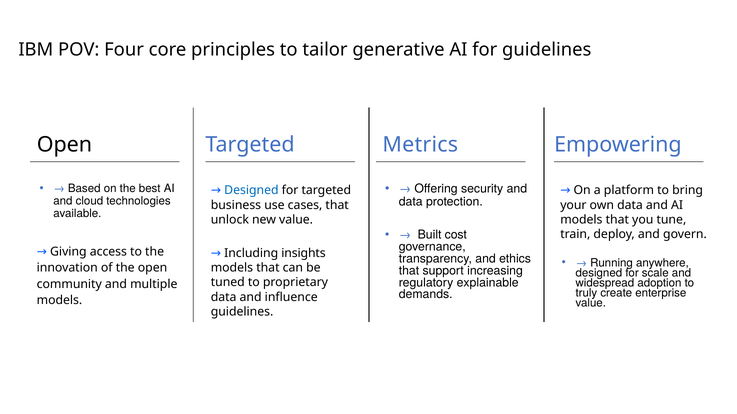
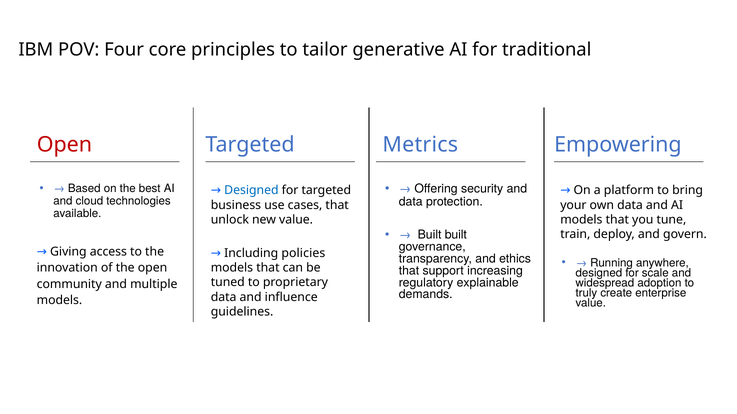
for guidelines: guidelines -> traditional (547, 50)
Open colour: black -> red (64, 145)
Built cost: cost -> built (456, 235)
insights: insights -> policies (303, 253)
